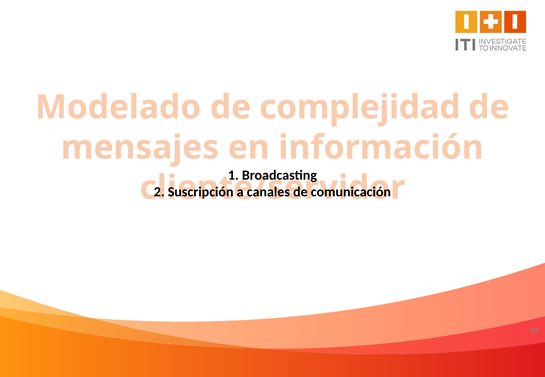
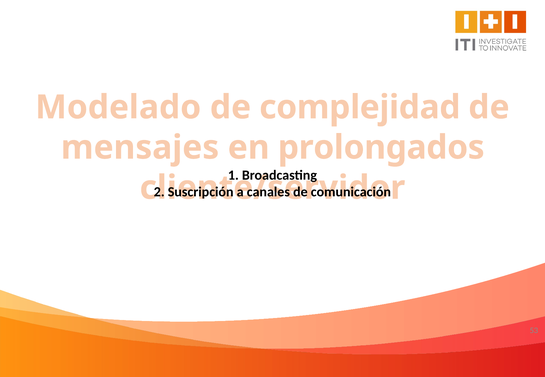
información: información -> prolongados (381, 148)
